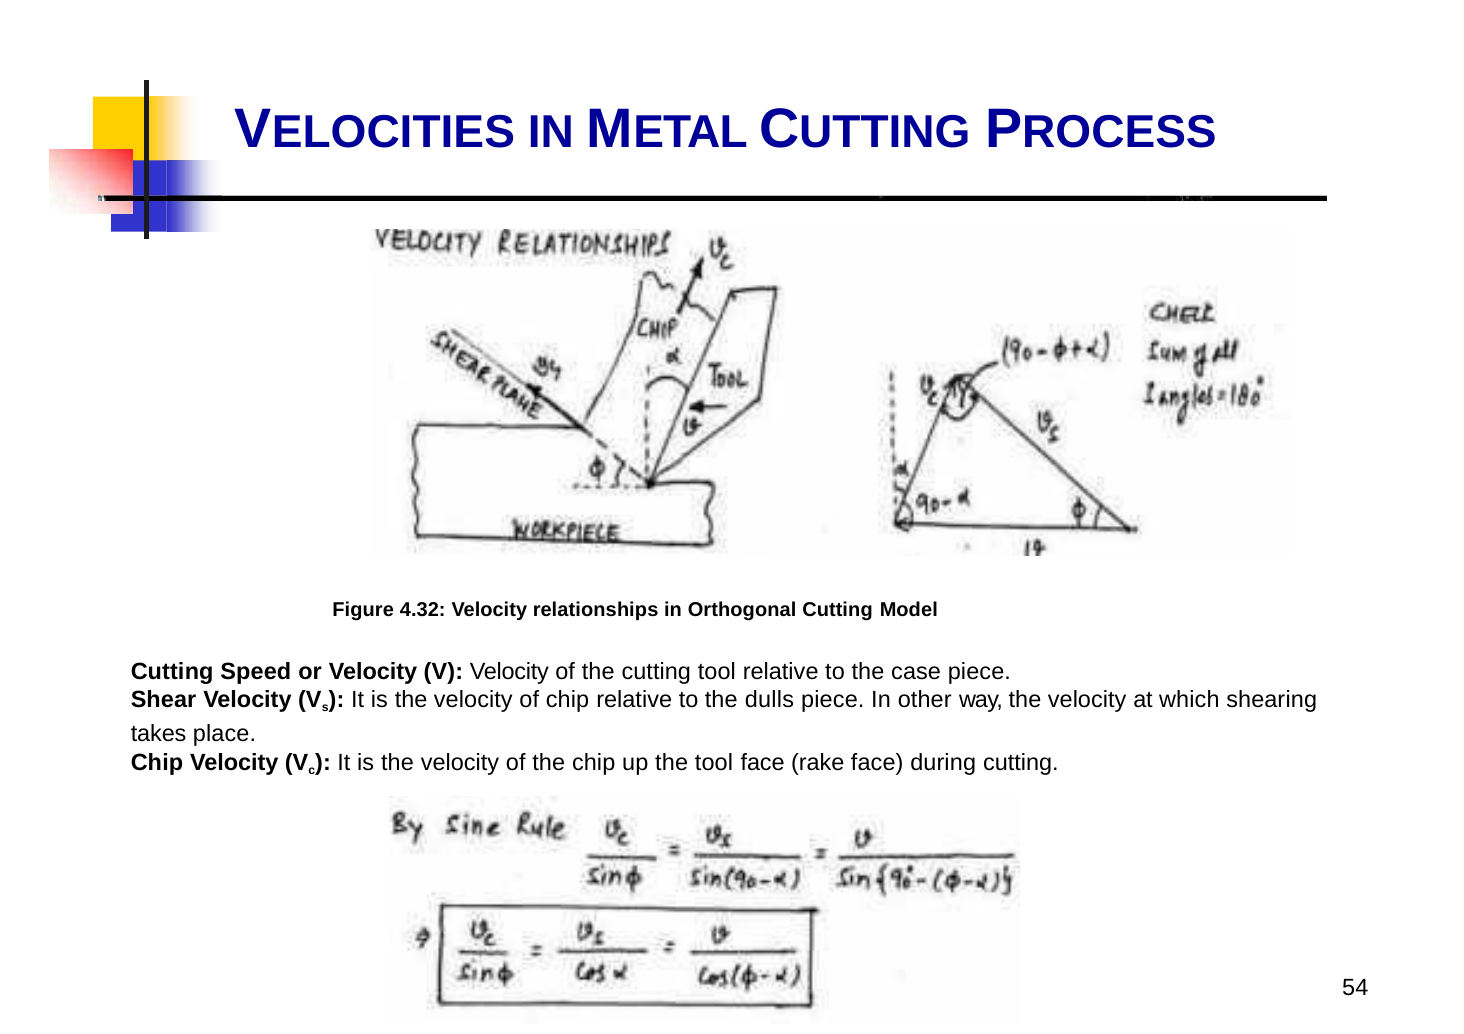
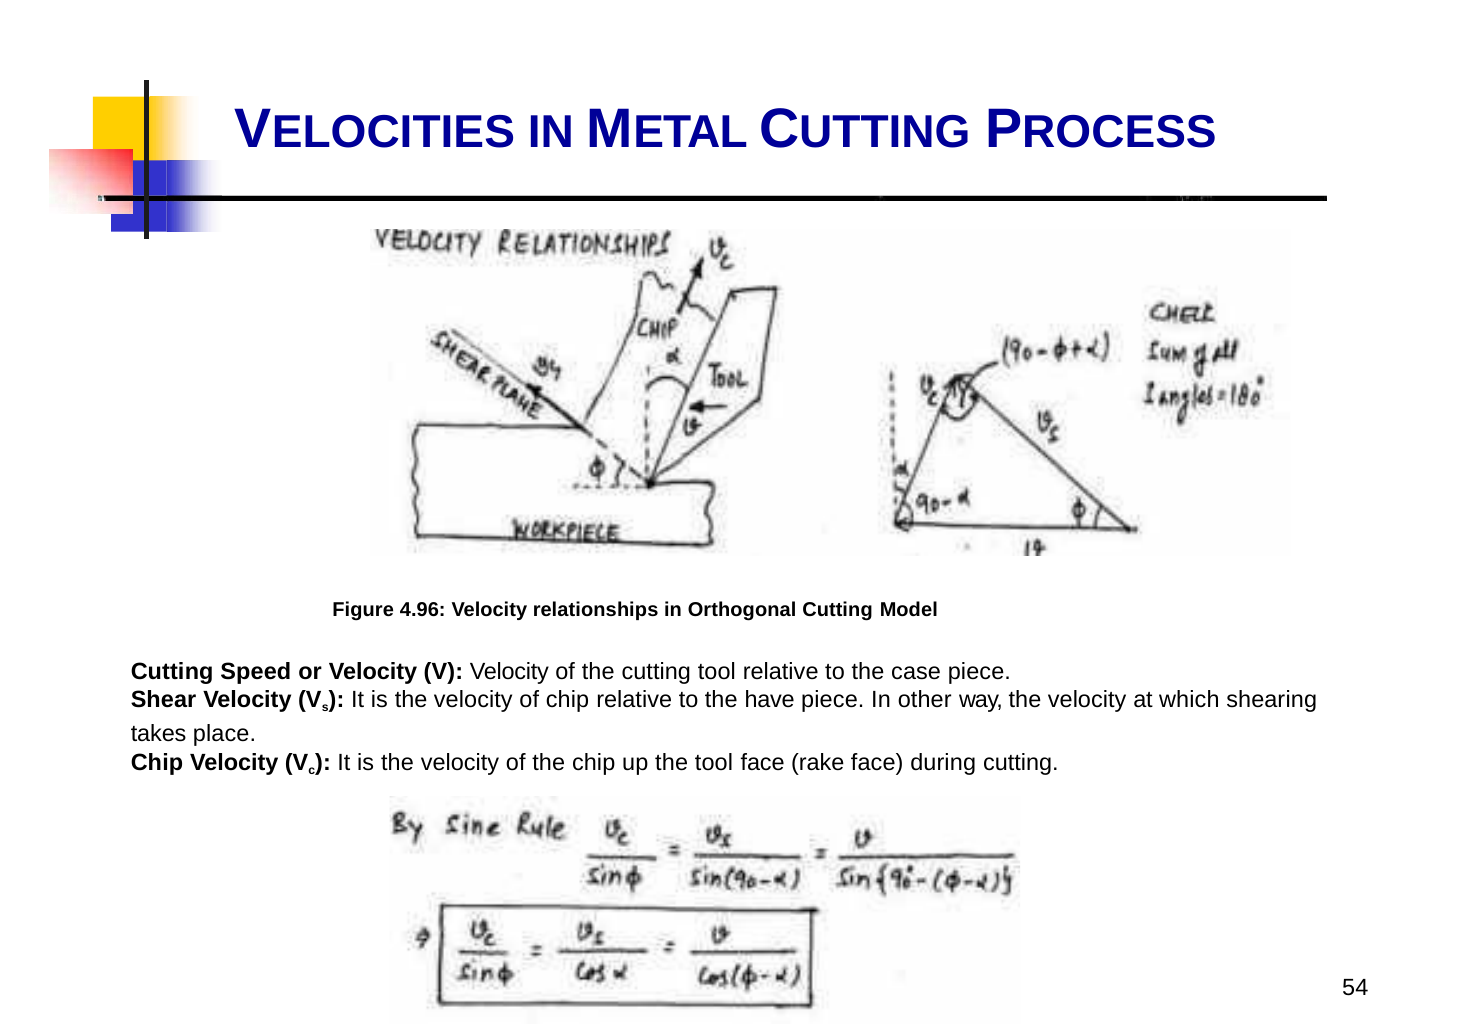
4.32: 4.32 -> 4.96 (423, 610)
dulls: dulls -> have (770, 700)
